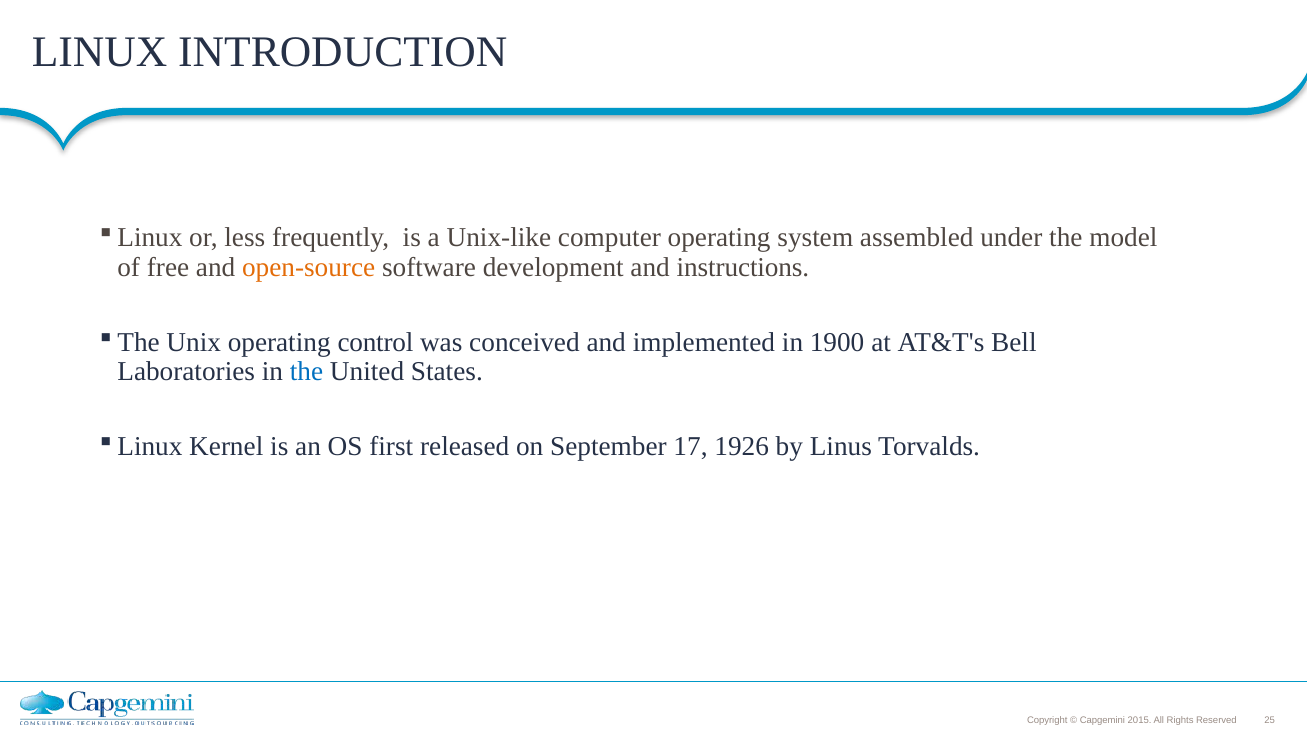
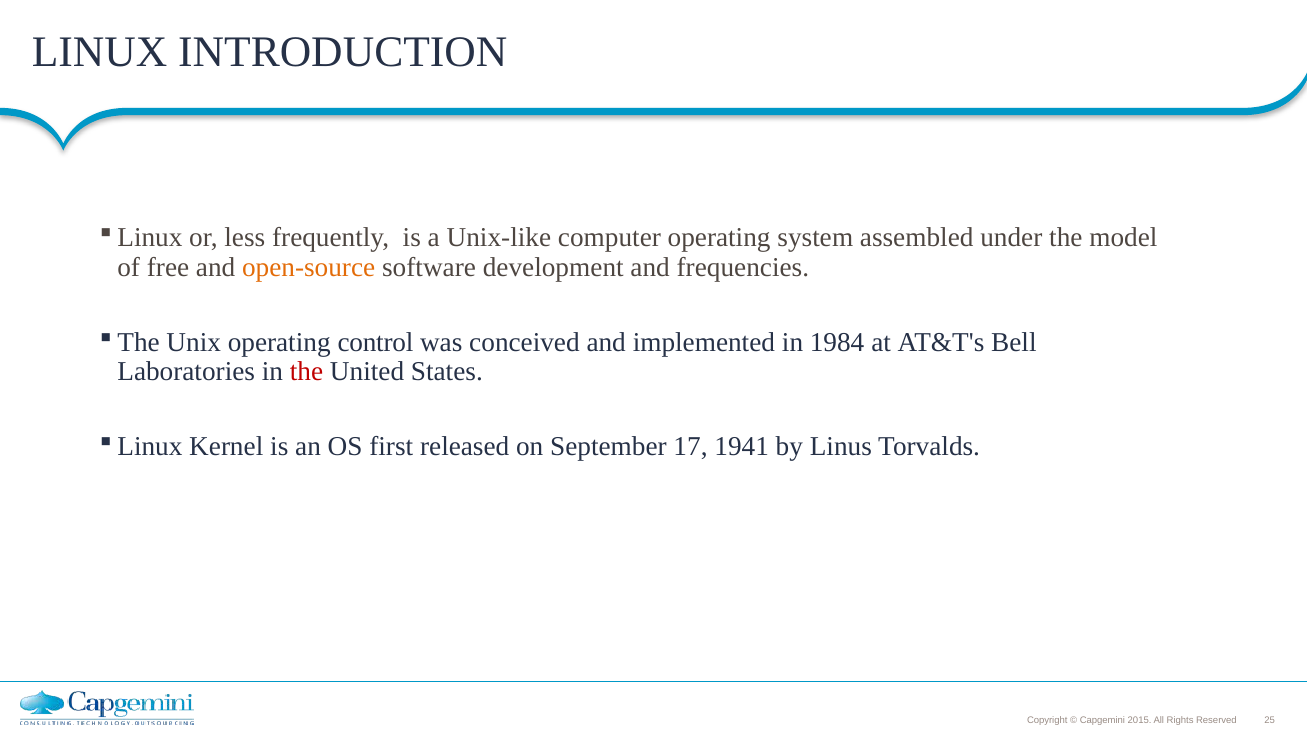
instructions: instructions -> frequencies (743, 267)
1900: 1900 -> 1984 (837, 342)
the colour: blue -> red (306, 372)
1926: 1926 -> 1941 (742, 447)
